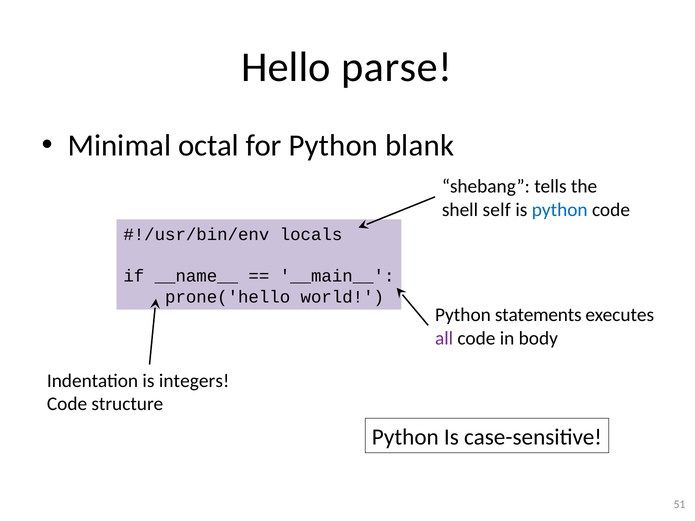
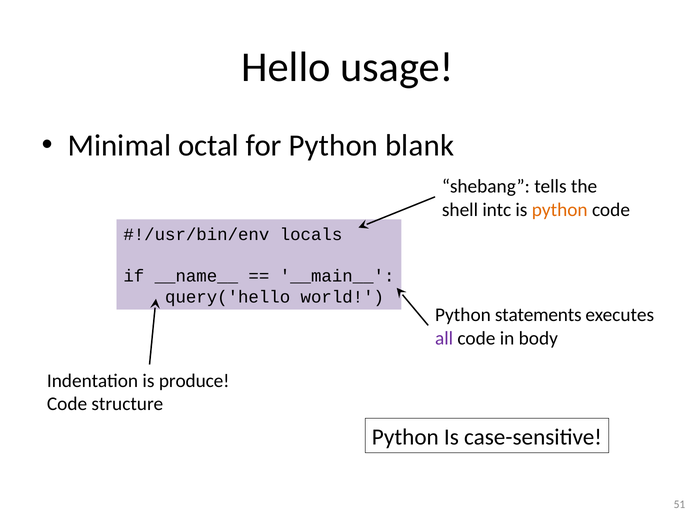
parse: parse -> usage (397, 67)
self: self -> intc (497, 210)
python colour: blue -> orange (560, 210)
prone('hello: prone('hello -> query('hello (228, 297)
integers: integers -> produce (194, 381)
